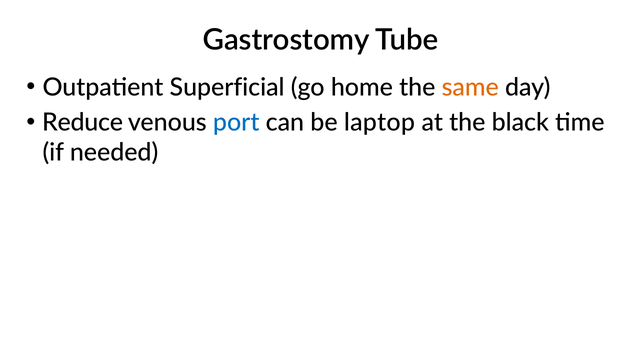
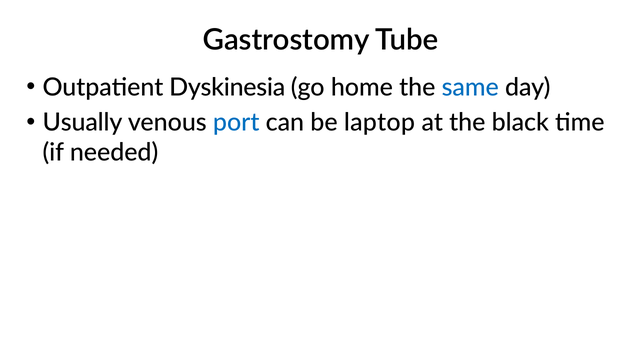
Superficial: Superficial -> Dyskinesia (227, 88)
same colour: orange -> blue (470, 88)
Reduce: Reduce -> Usually (82, 123)
